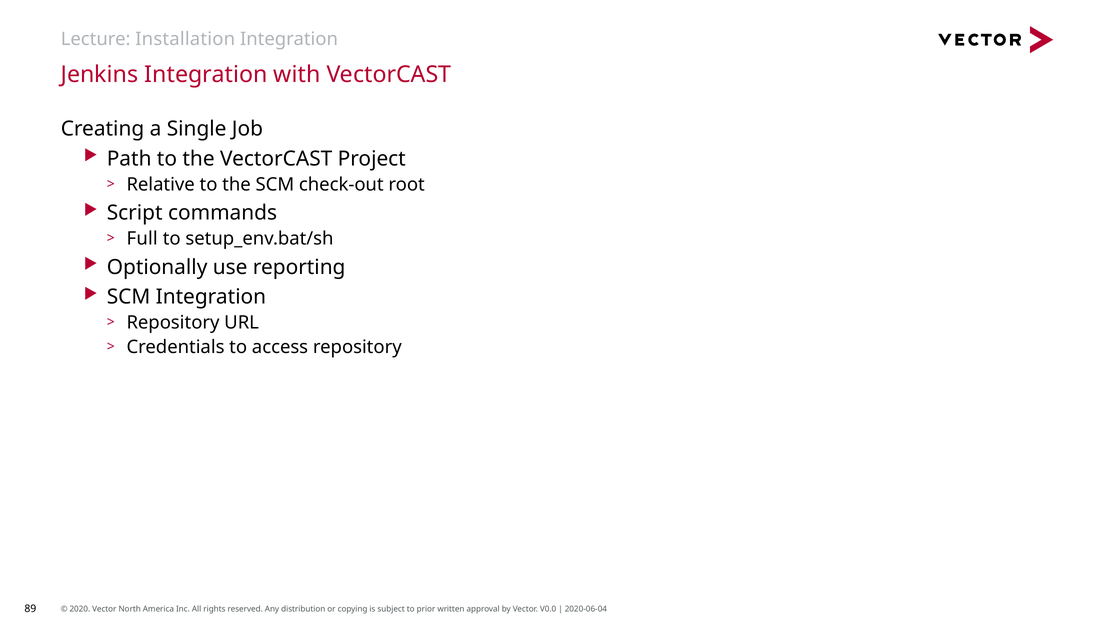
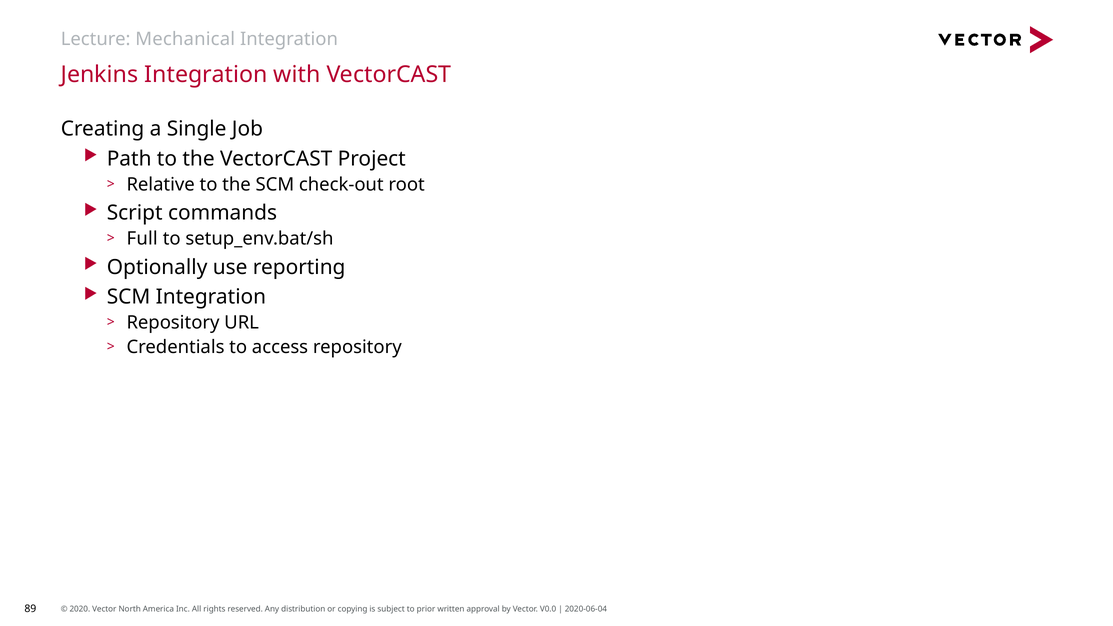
Installation: Installation -> Mechanical (185, 39)
